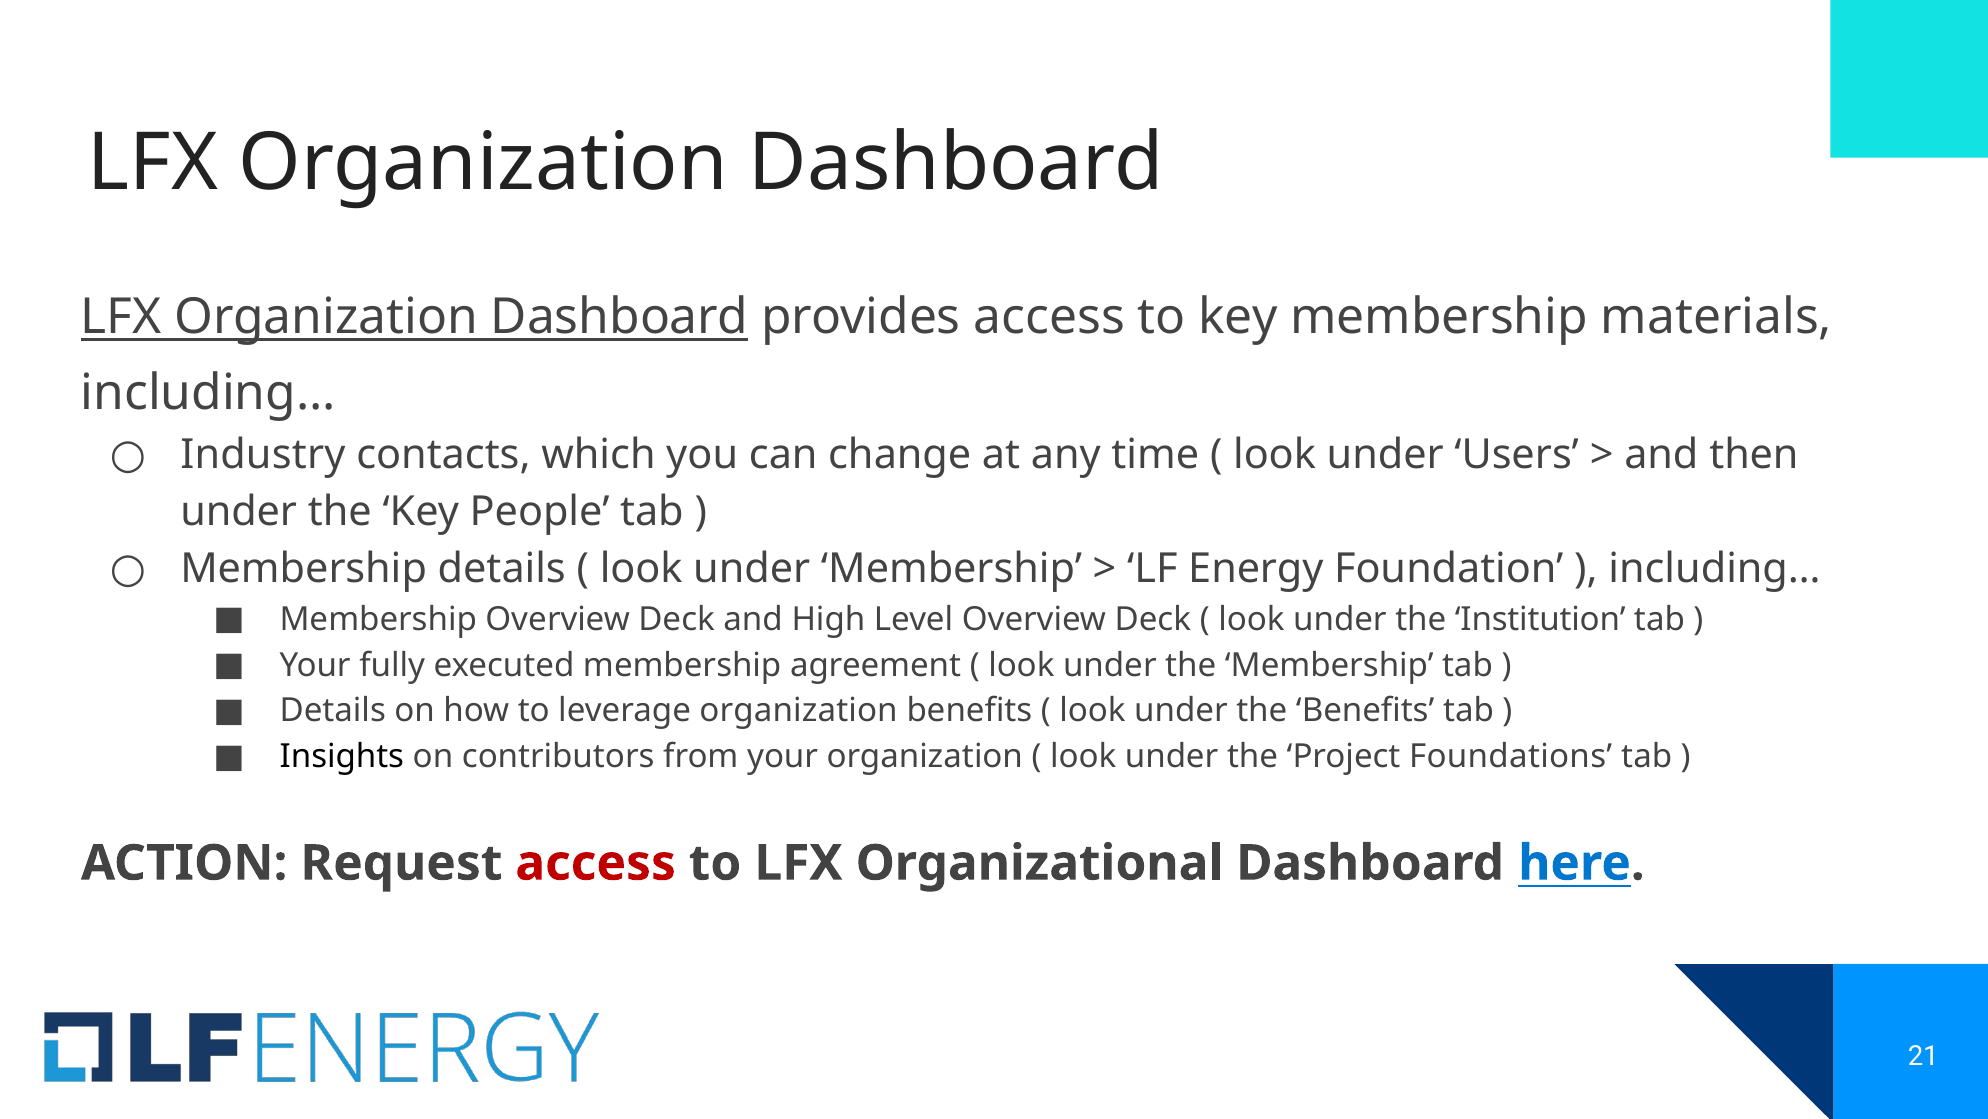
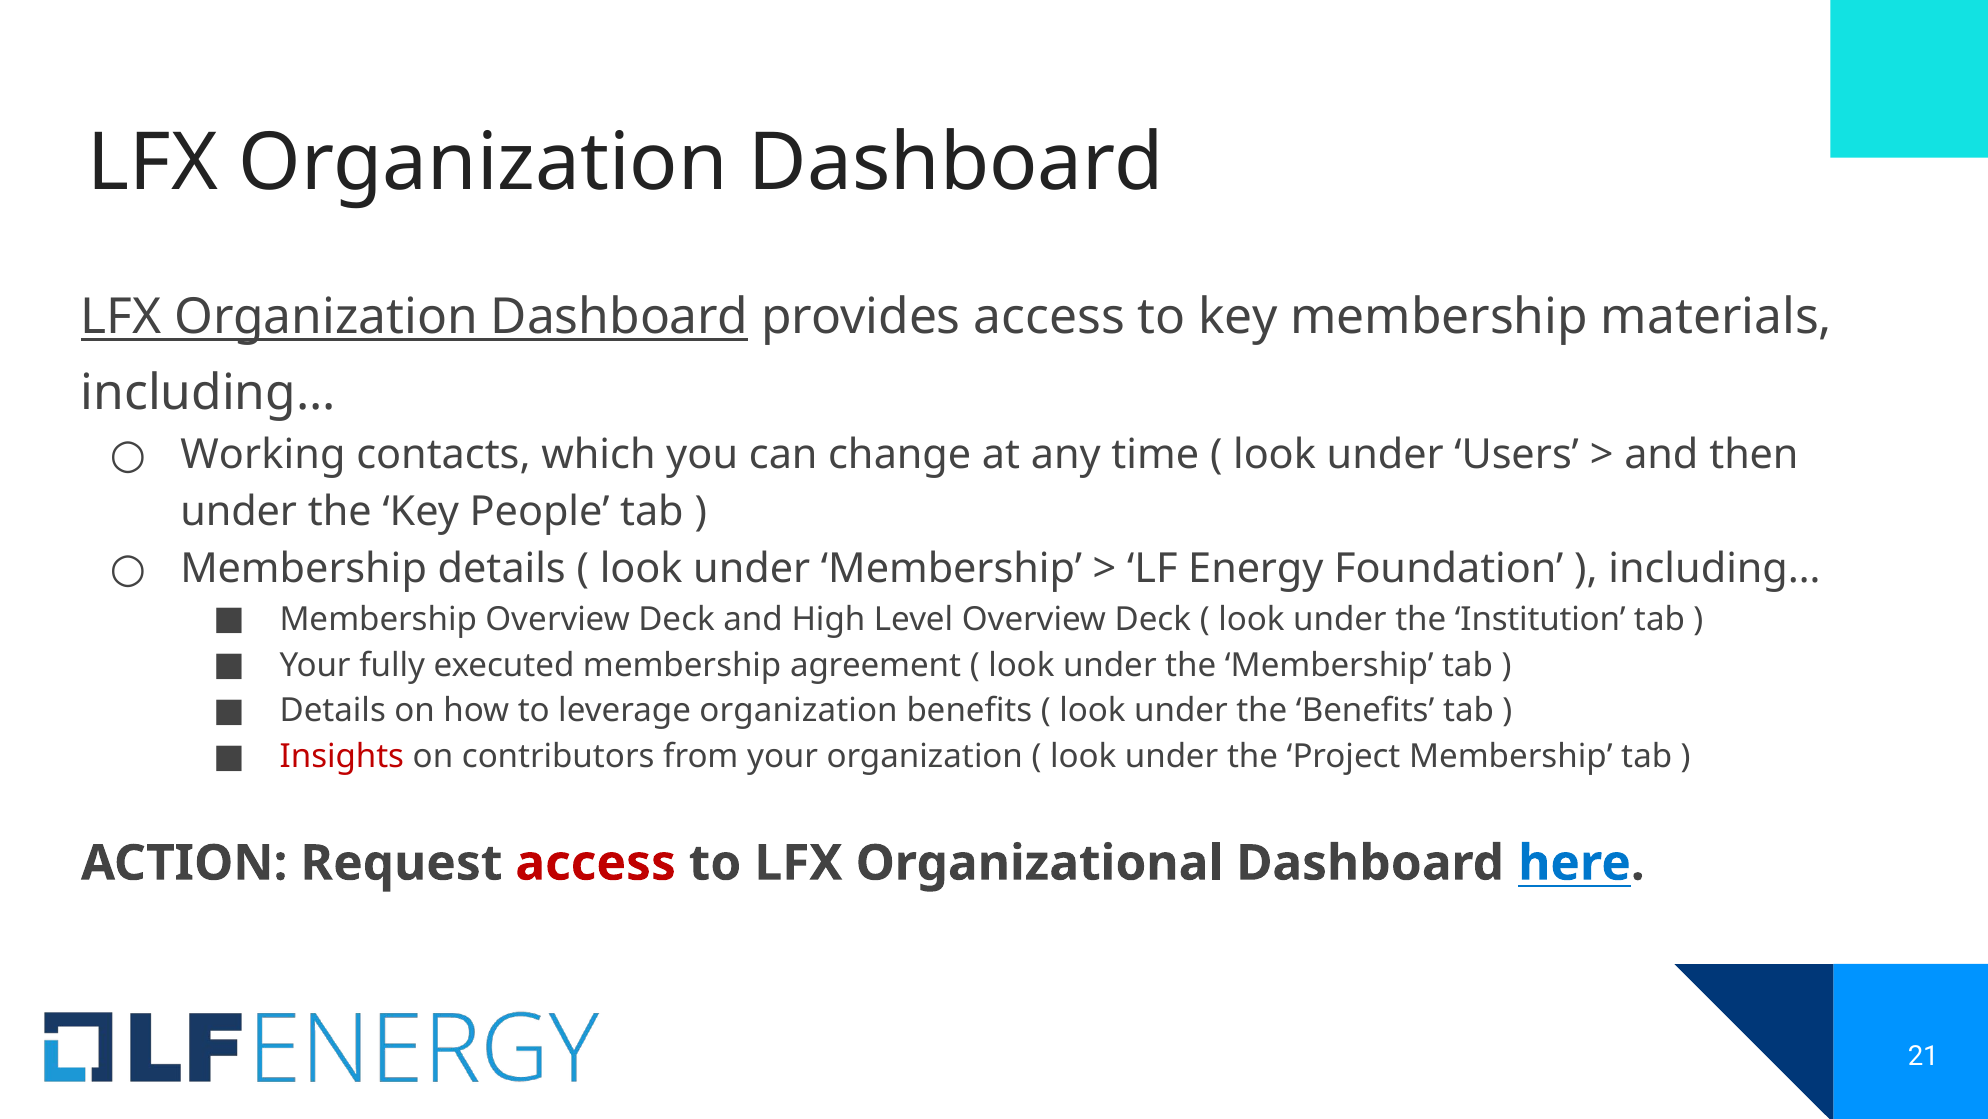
Industry: Industry -> Working (263, 455)
Insights colour: black -> red (342, 756)
Project Foundations: Foundations -> Membership (1511, 756)
